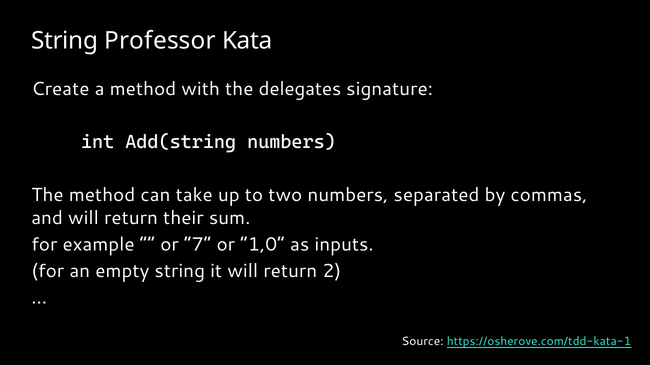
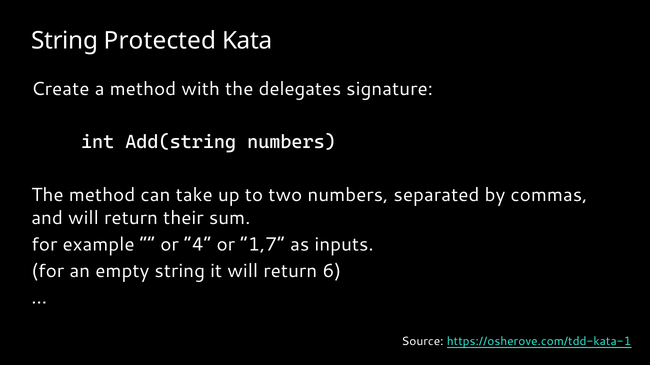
Professor: Professor -> Protected (160, 41)
7: 7 -> 4 (198, 245)
1,0: 1,0 -> 1,7 (263, 245)
2: 2 -> 6 (332, 271)
